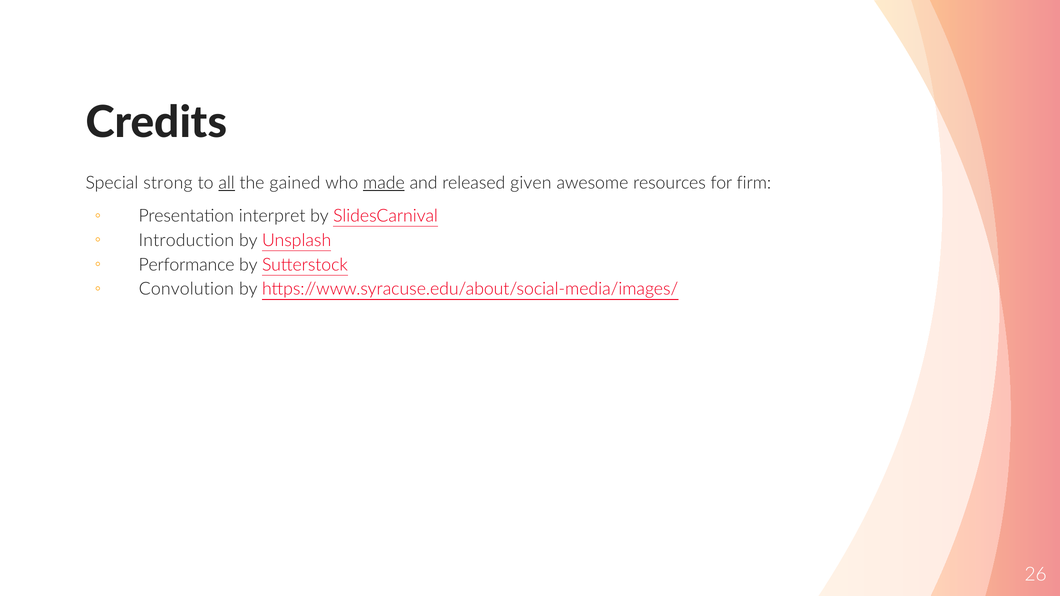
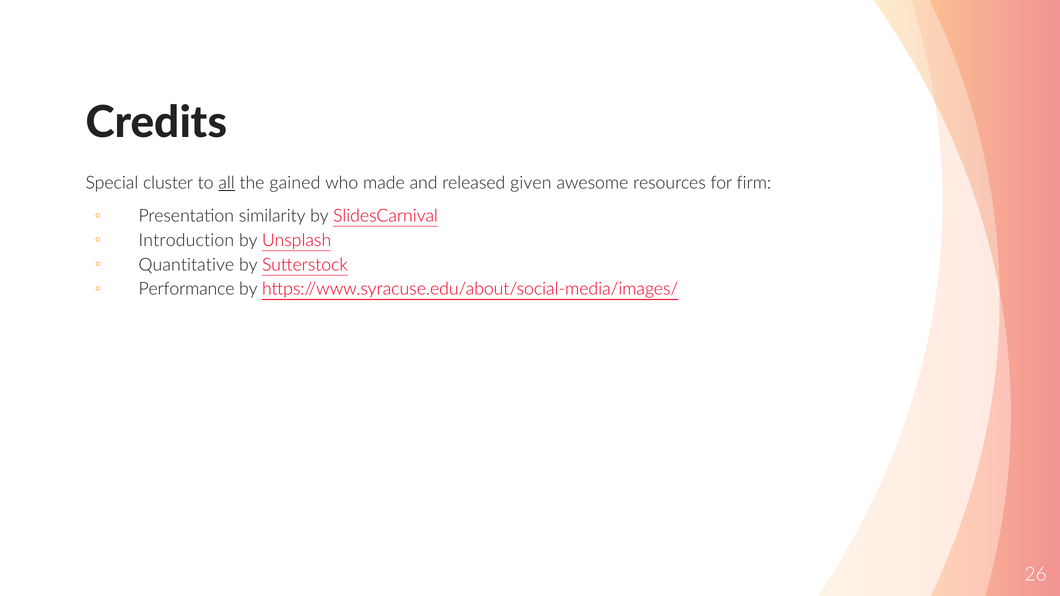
strong: strong -> cluster (168, 183)
made underline: present -> none (384, 183)
interpret: interpret -> similarity (272, 216)
Performance: Performance -> Quantitative (186, 265)
Convolution: Convolution -> Performance (187, 289)
